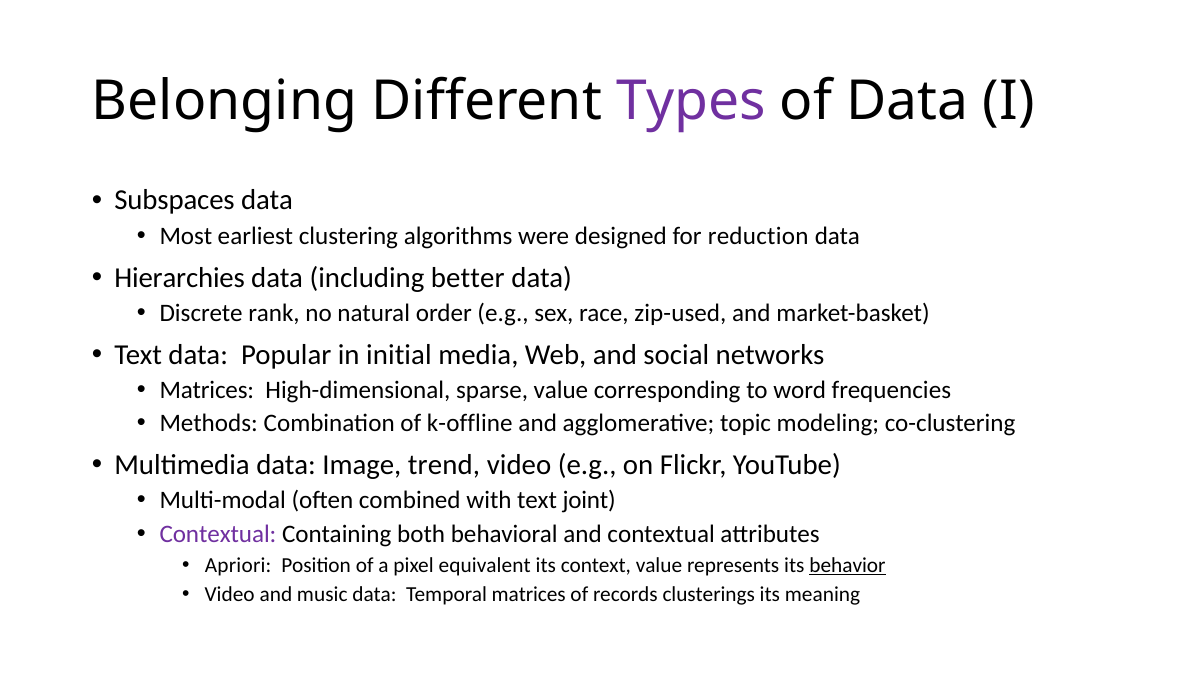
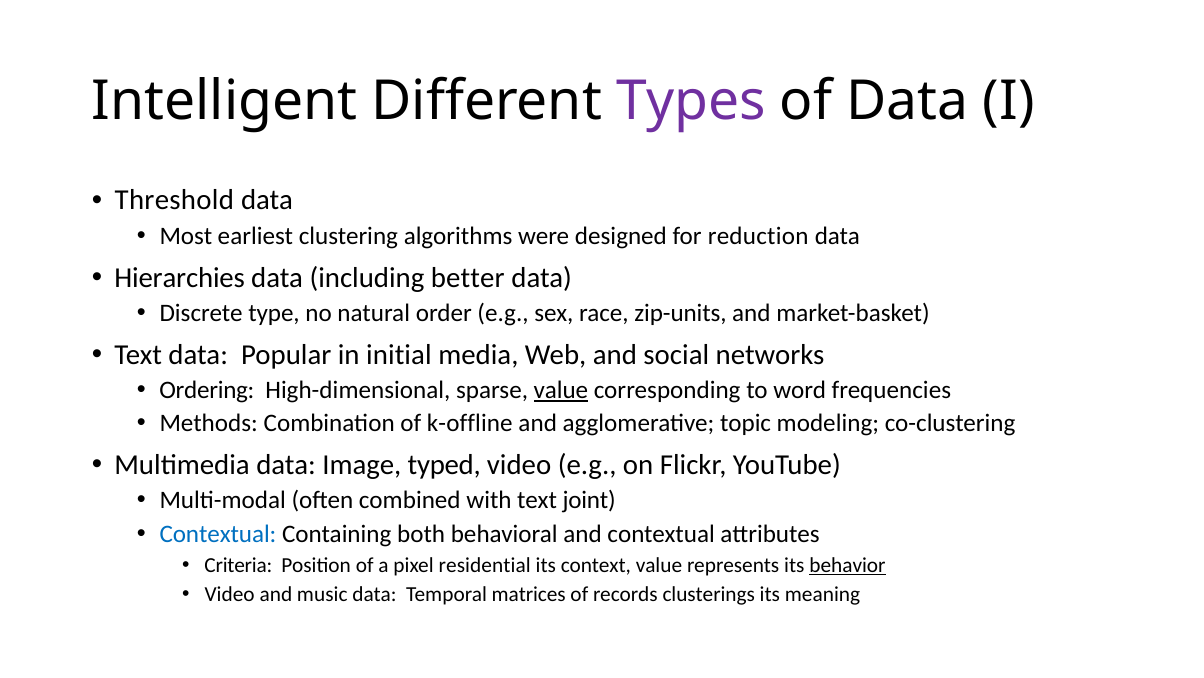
Belonging: Belonging -> Intelligent (225, 101)
Subspaces: Subspaces -> Threshold (174, 200)
rank: rank -> type (274, 313)
zip-used: zip-used -> zip-units (681, 313)
Matrices: Matrices -> Ordering (207, 390)
value underline: none -> present (561, 390)
trend: trend -> typed (444, 465)
Contextual colour: purple -> blue (218, 533)
Apriori: Apriori -> Criteria (238, 565)
equivalent: equivalent -> residential (485, 565)
